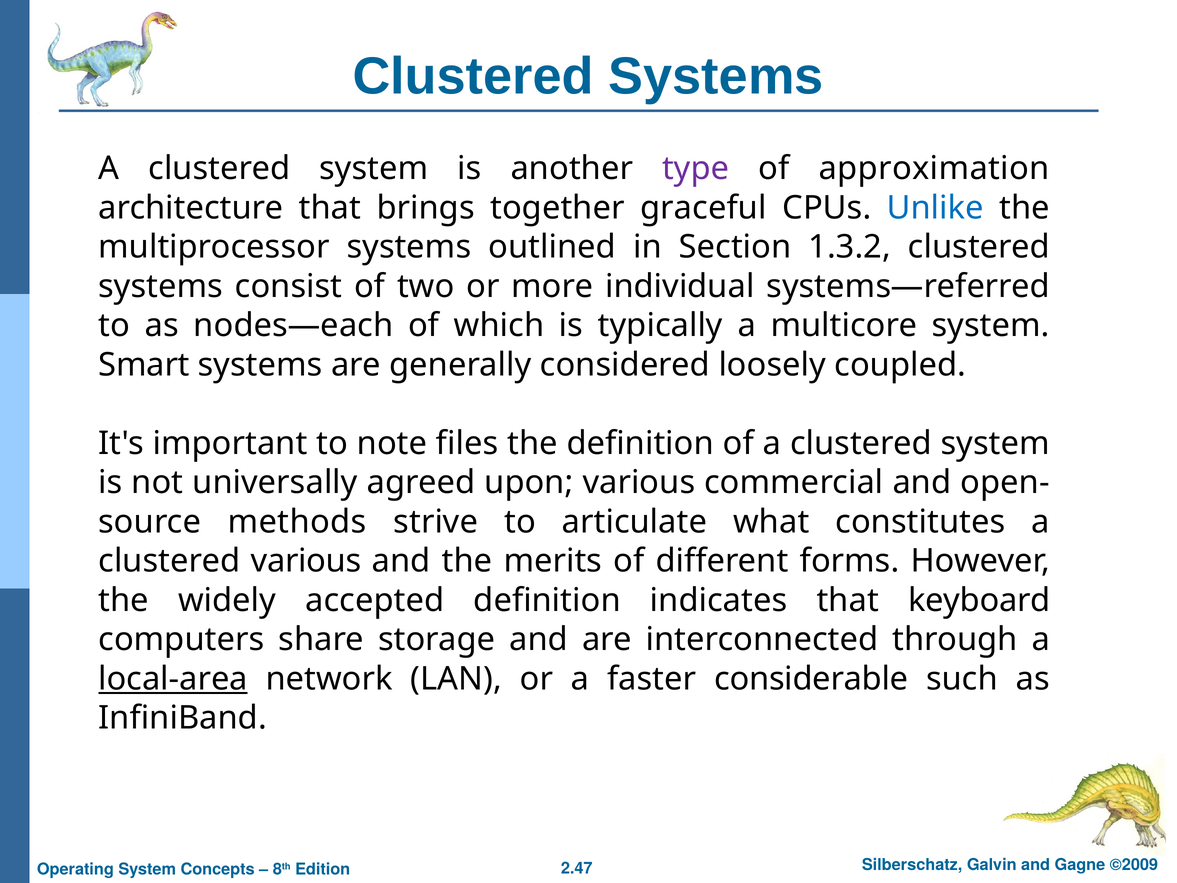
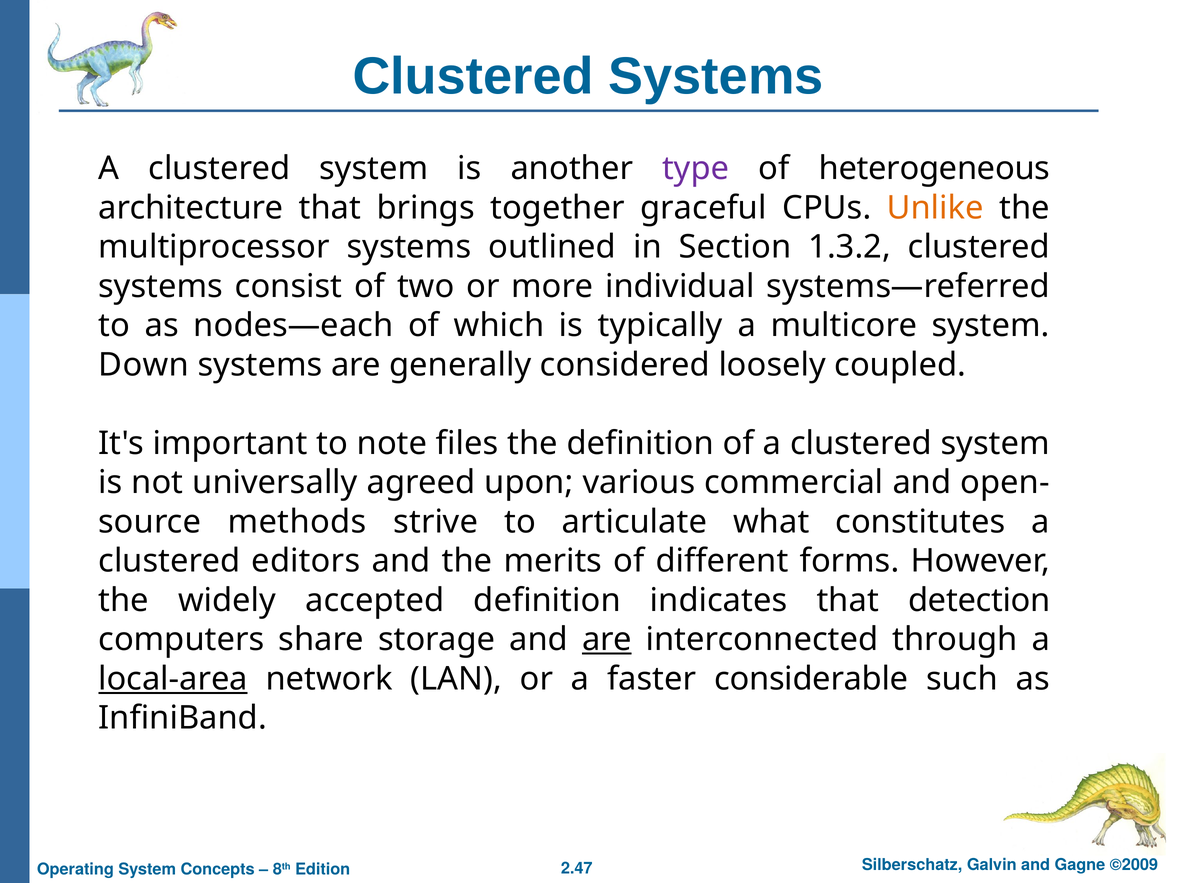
approximation: approximation -> heterogeneous (934, 168)
Unlike colour: blue -> orange (935, 208)
Smart: Smart -> Down (144, 365)
clustered various: various -> editors (306, 561)
keyboard: keyboard -> detection (979, 600)
are underline: none -> present (607, 639)
